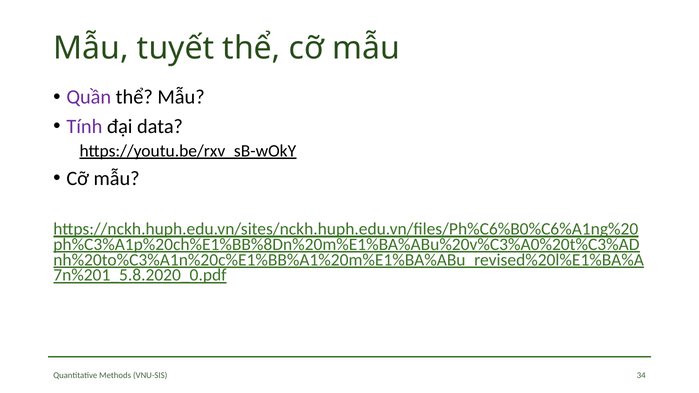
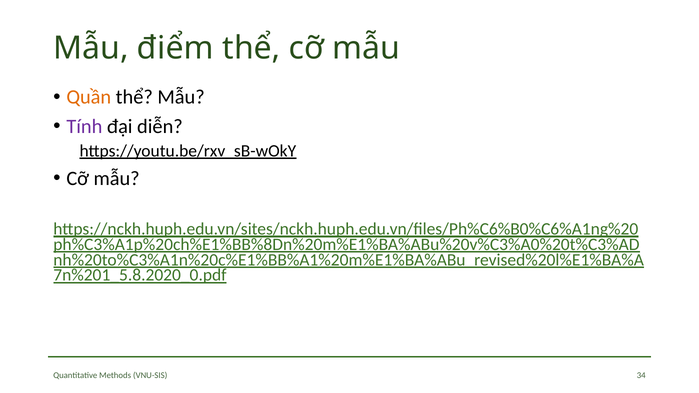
tuyết: tuyết -> điểm (175, 48)
Quần colour: purple -> orange (89, 97)
data: data -> diễn (160, 127)
